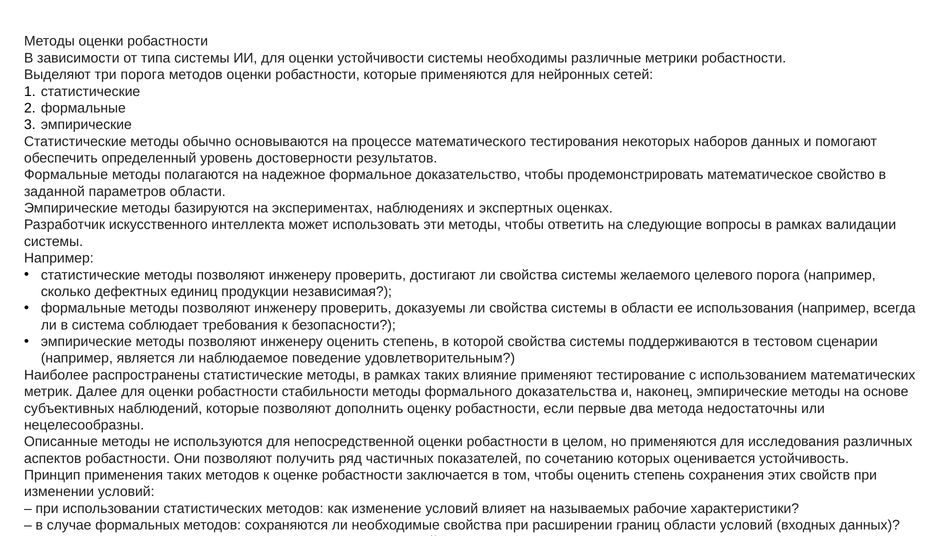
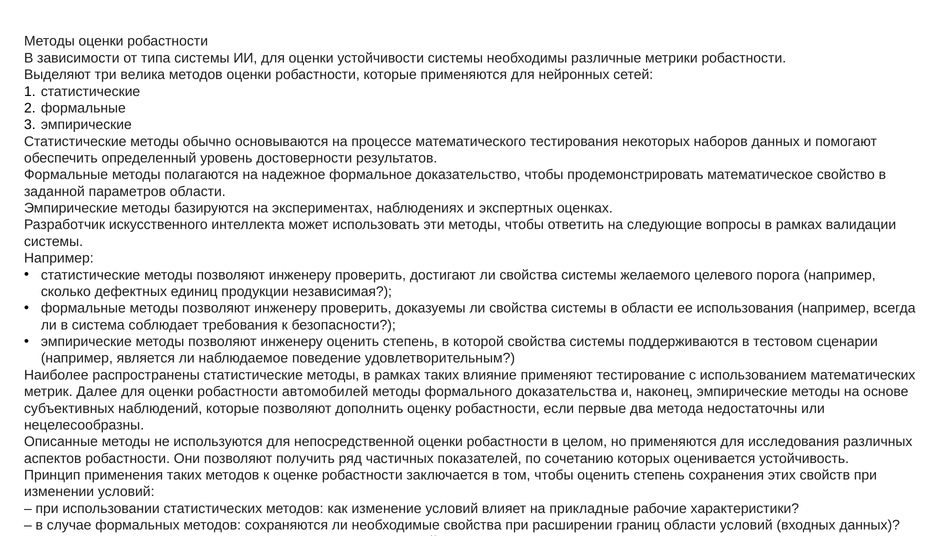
три порога: порога -> велика (143, 75)
стабильности: стабильности -> автомобилей (325, 391)
называемых: называемых -> прикладные (589, 508)
